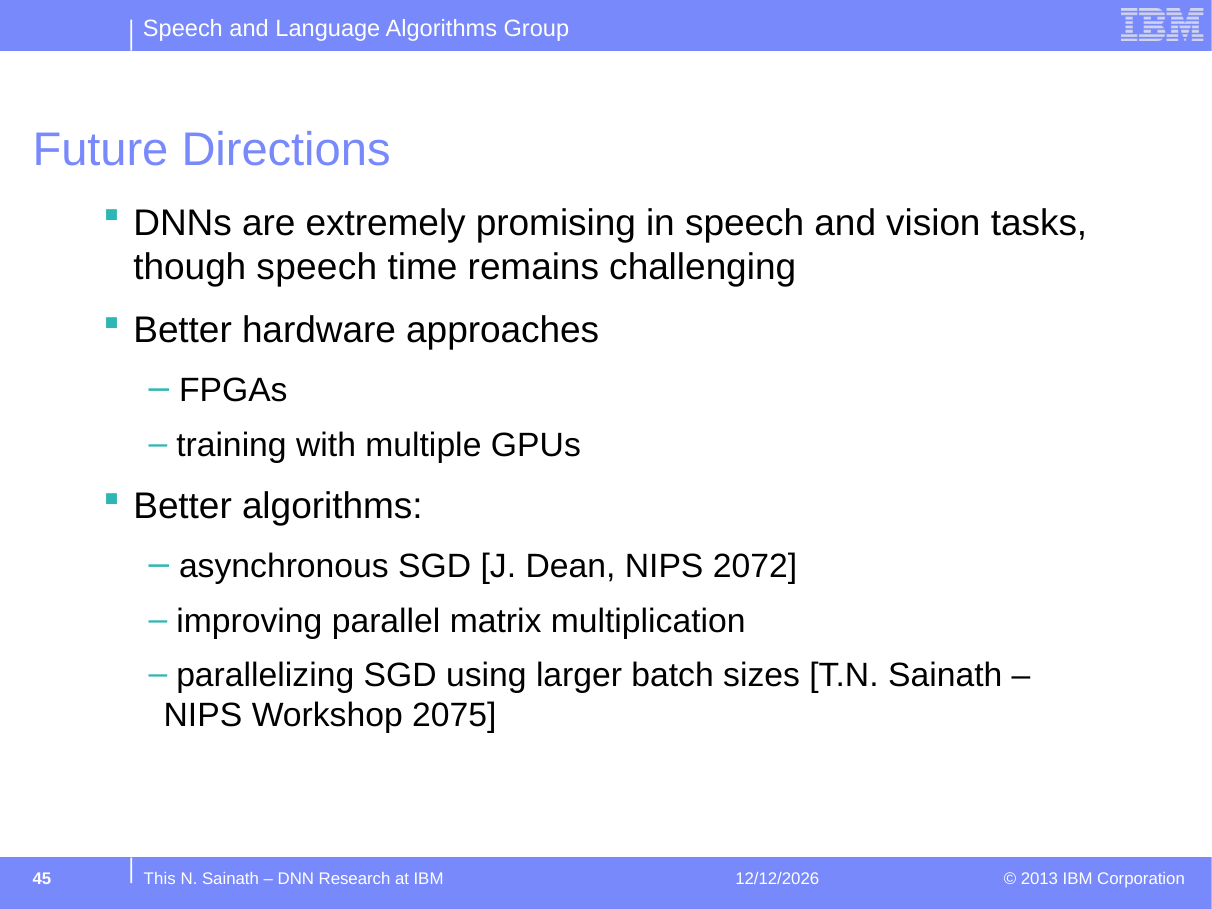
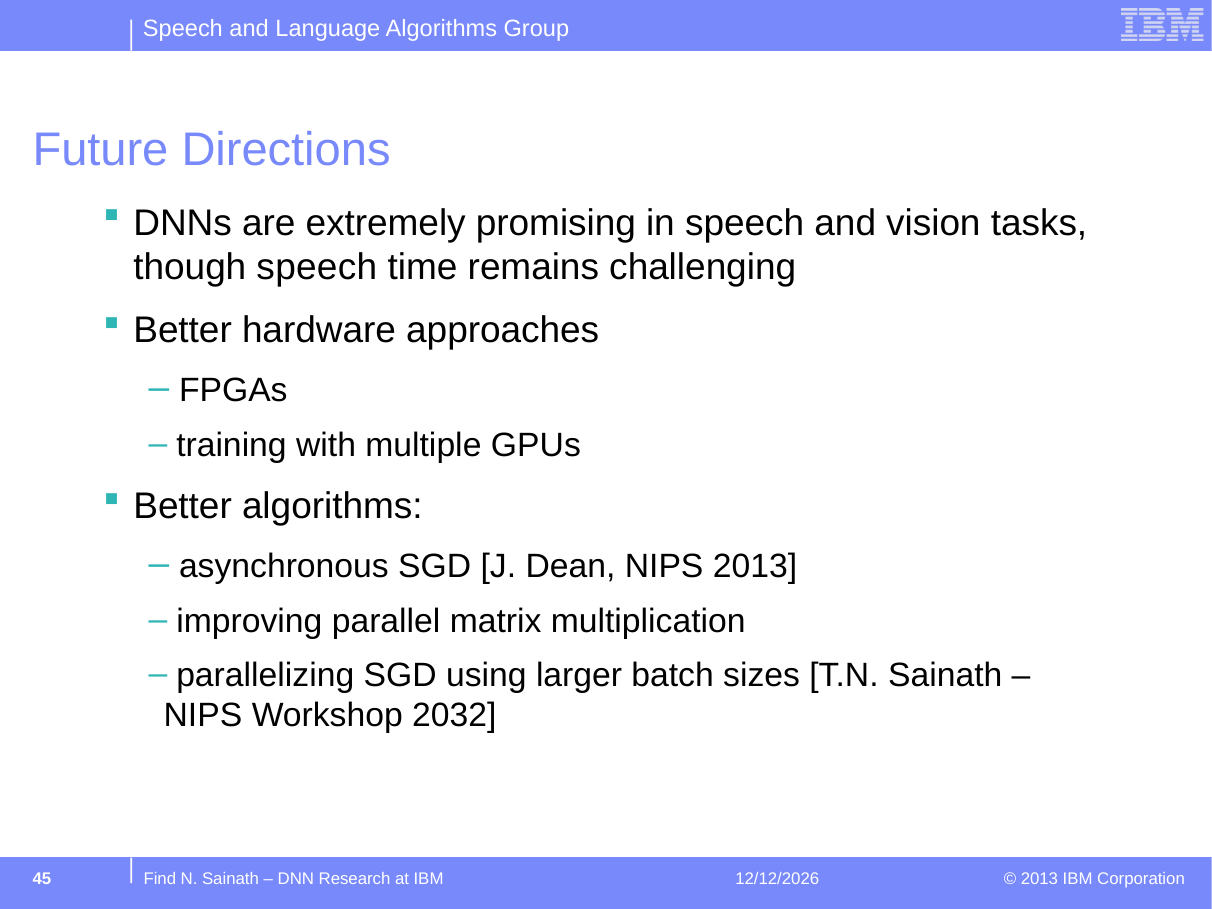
NIPS 2072: 2072 -> 2013 (755, 567)
2075: 2075 -> 2032 (454, 716)
This: This -> Find (160, 879)
